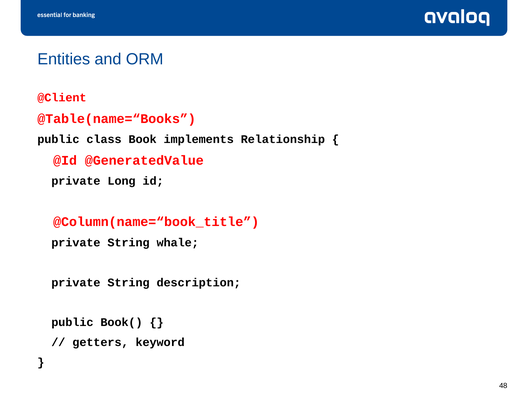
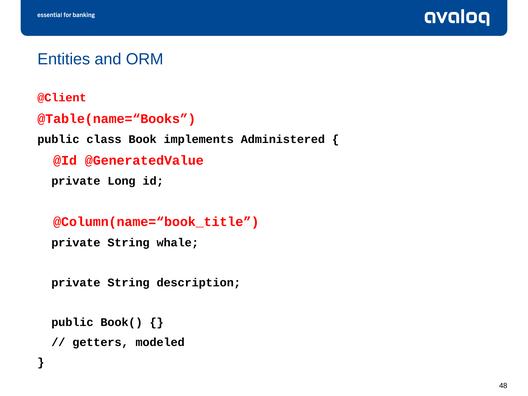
Relationship: Relationship -> Administered (283, 139)
keyword: keyword -> modeled (160, 342)
